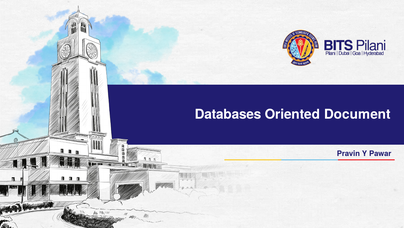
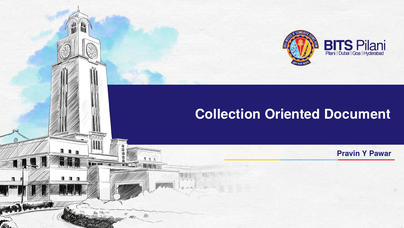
Databases: Databases -> Collection (228, 114)
